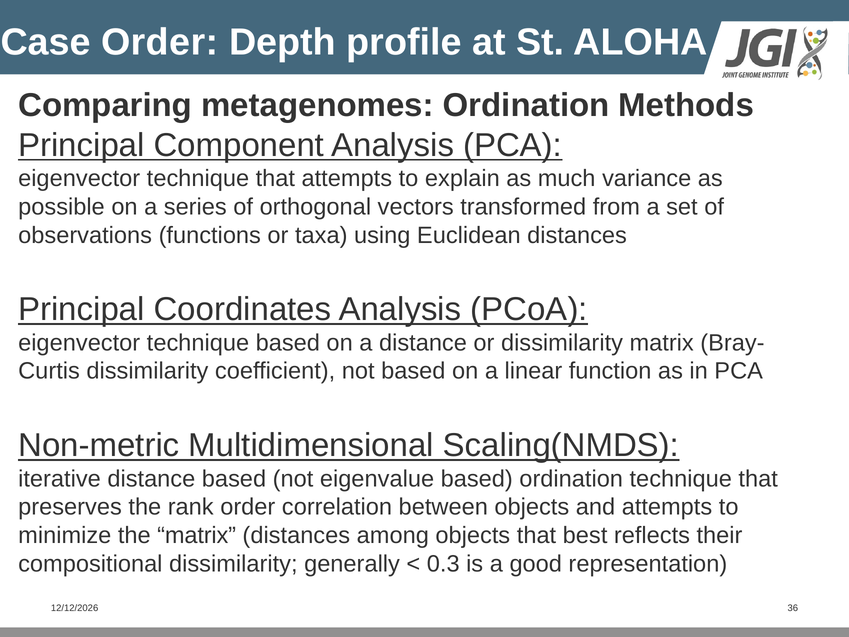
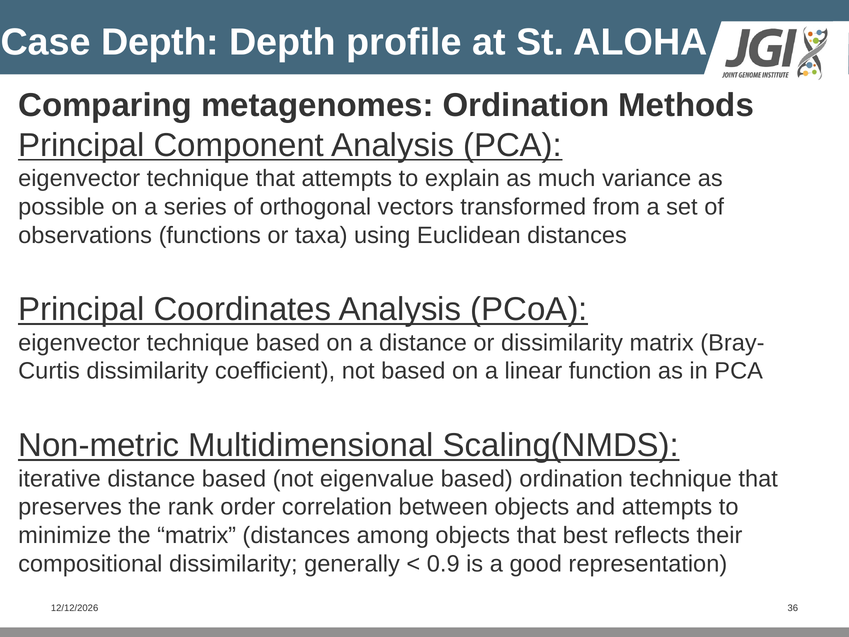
Case Order: Order -> Depth (160, 42)
0.3: 0.3 -> 0.9 (443, 564)
